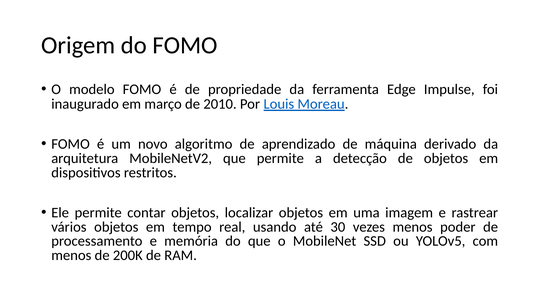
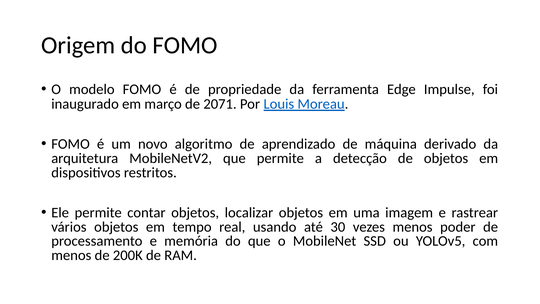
2010: 2010 -> 2071 (220, 104)
